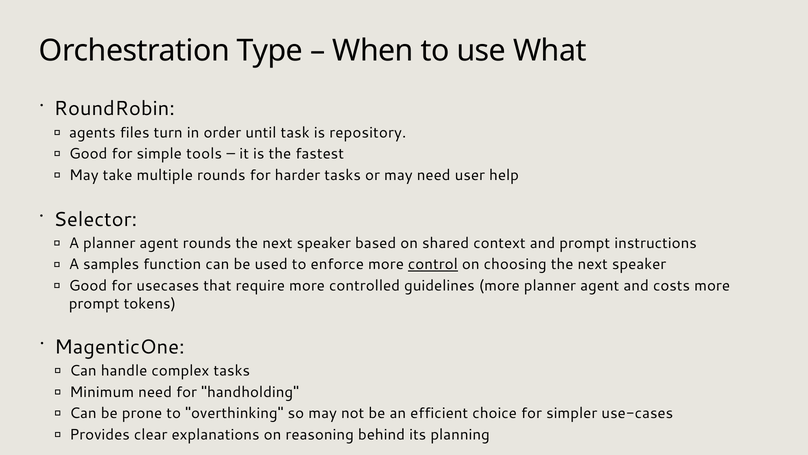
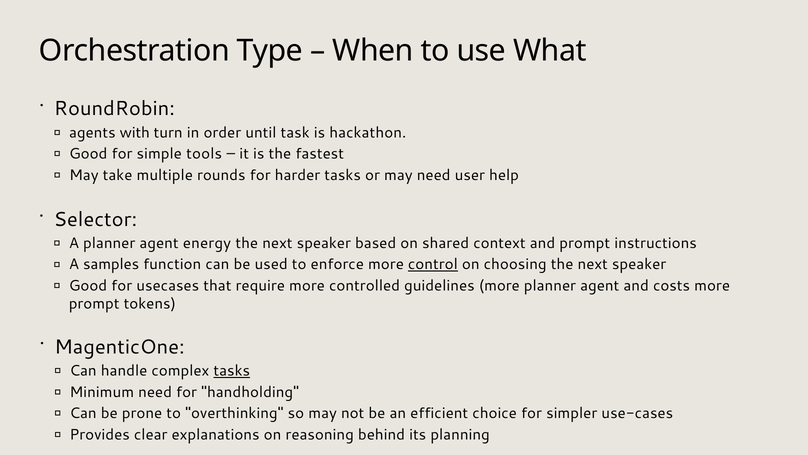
files: files -> with (135, 133)
repository: repository -> hackathon (368, 133)
agent rounds: rounds -> energy (207, 243)
tasks underline: none -> present (232, 370)
